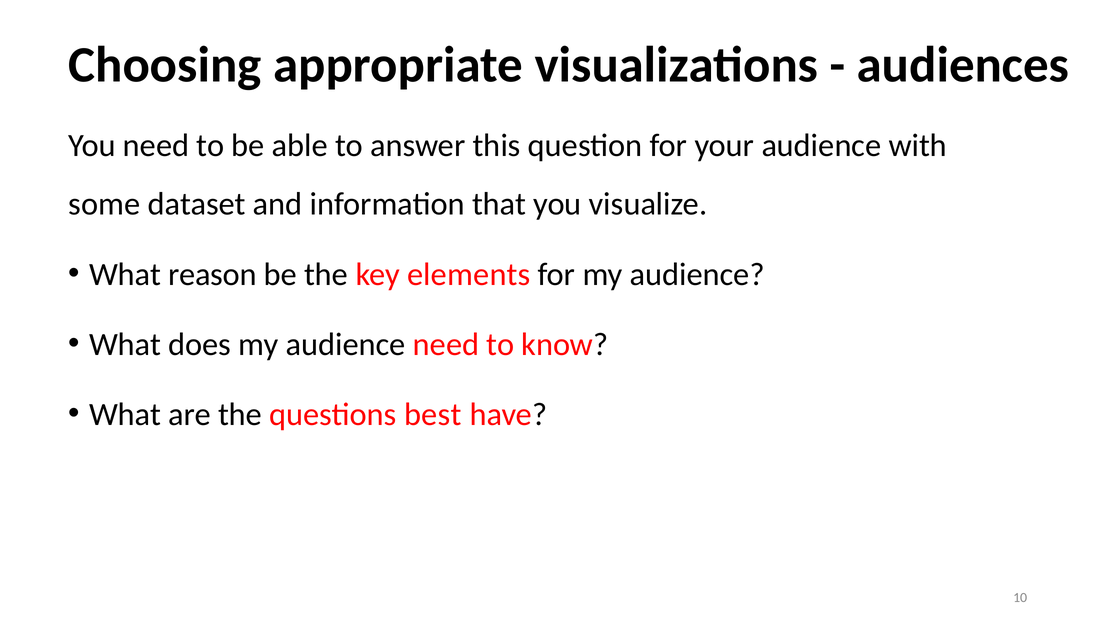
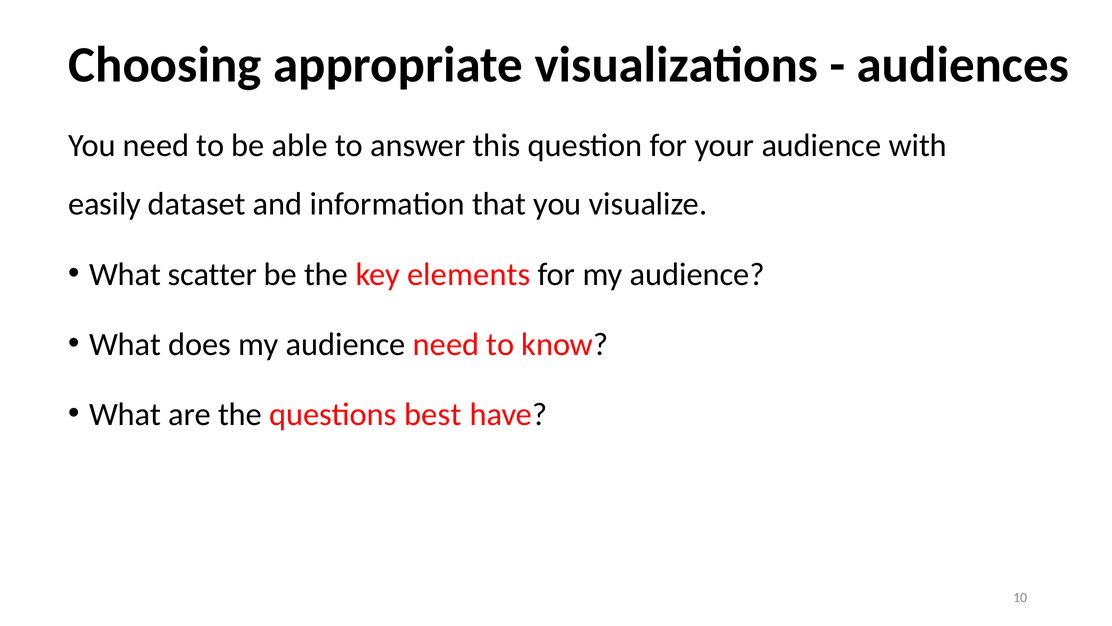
some: some -> easily (105, 204)
reason: reason -> scatter (212, 274)
